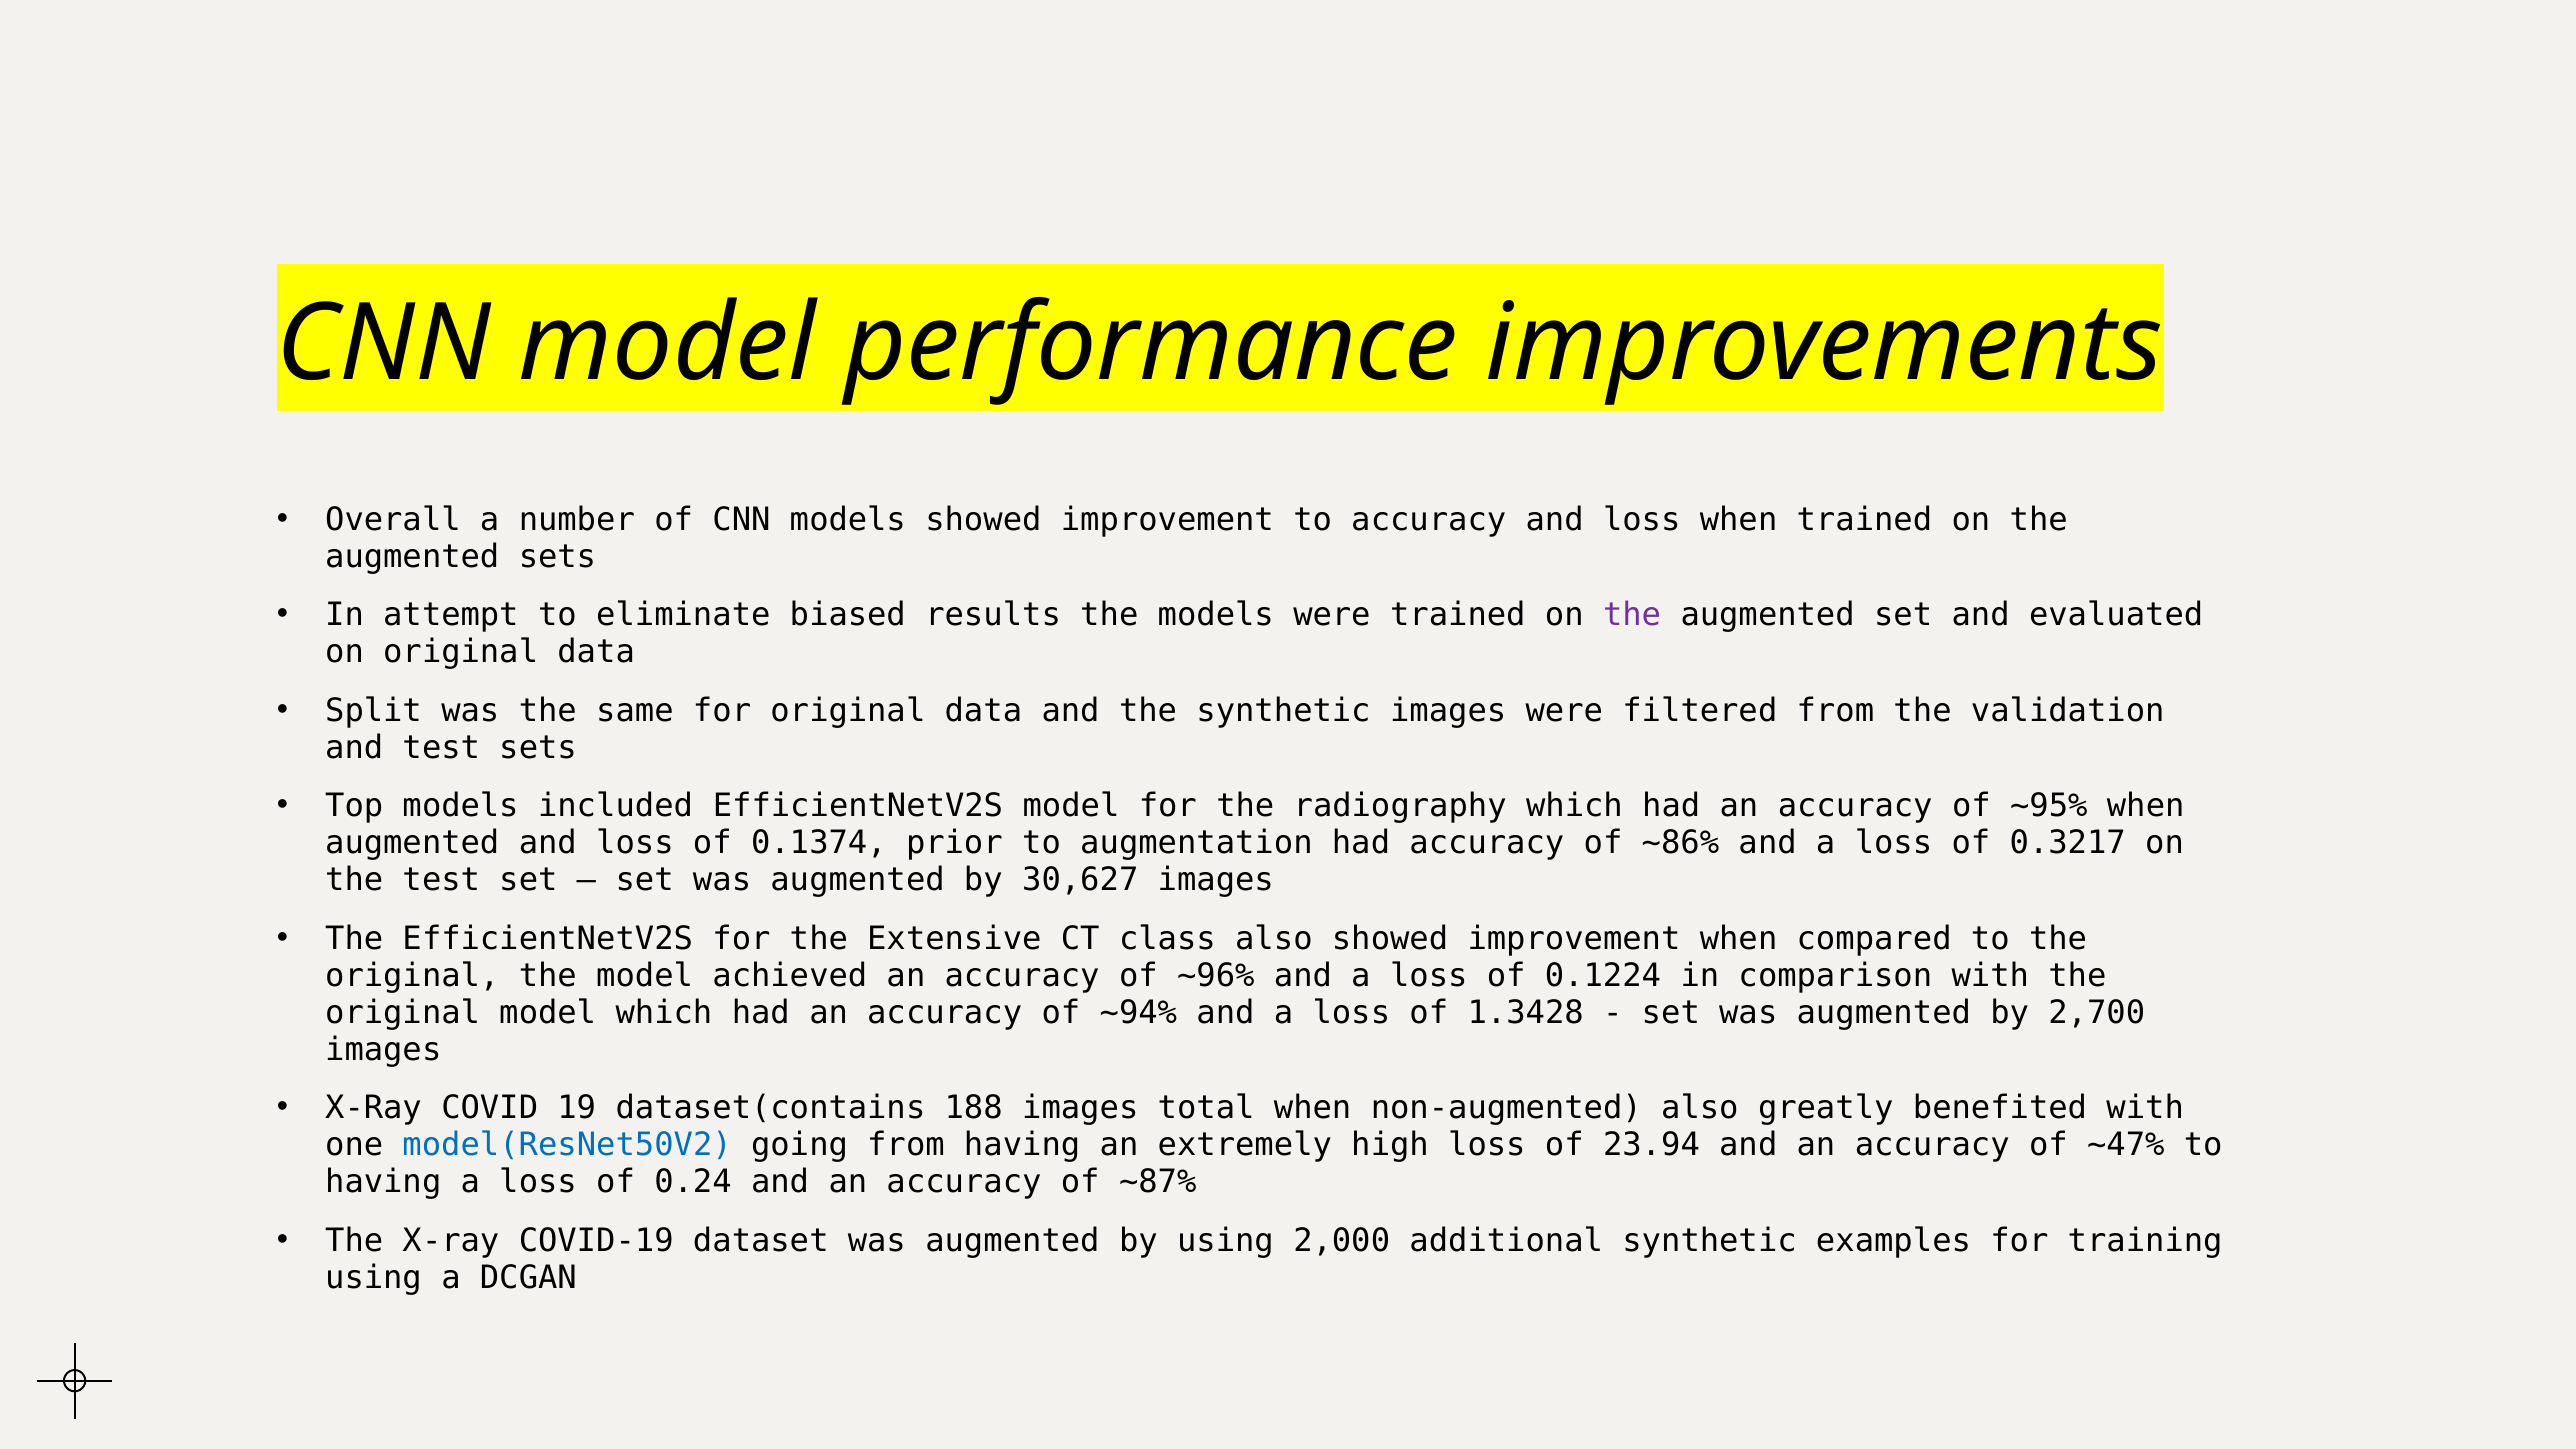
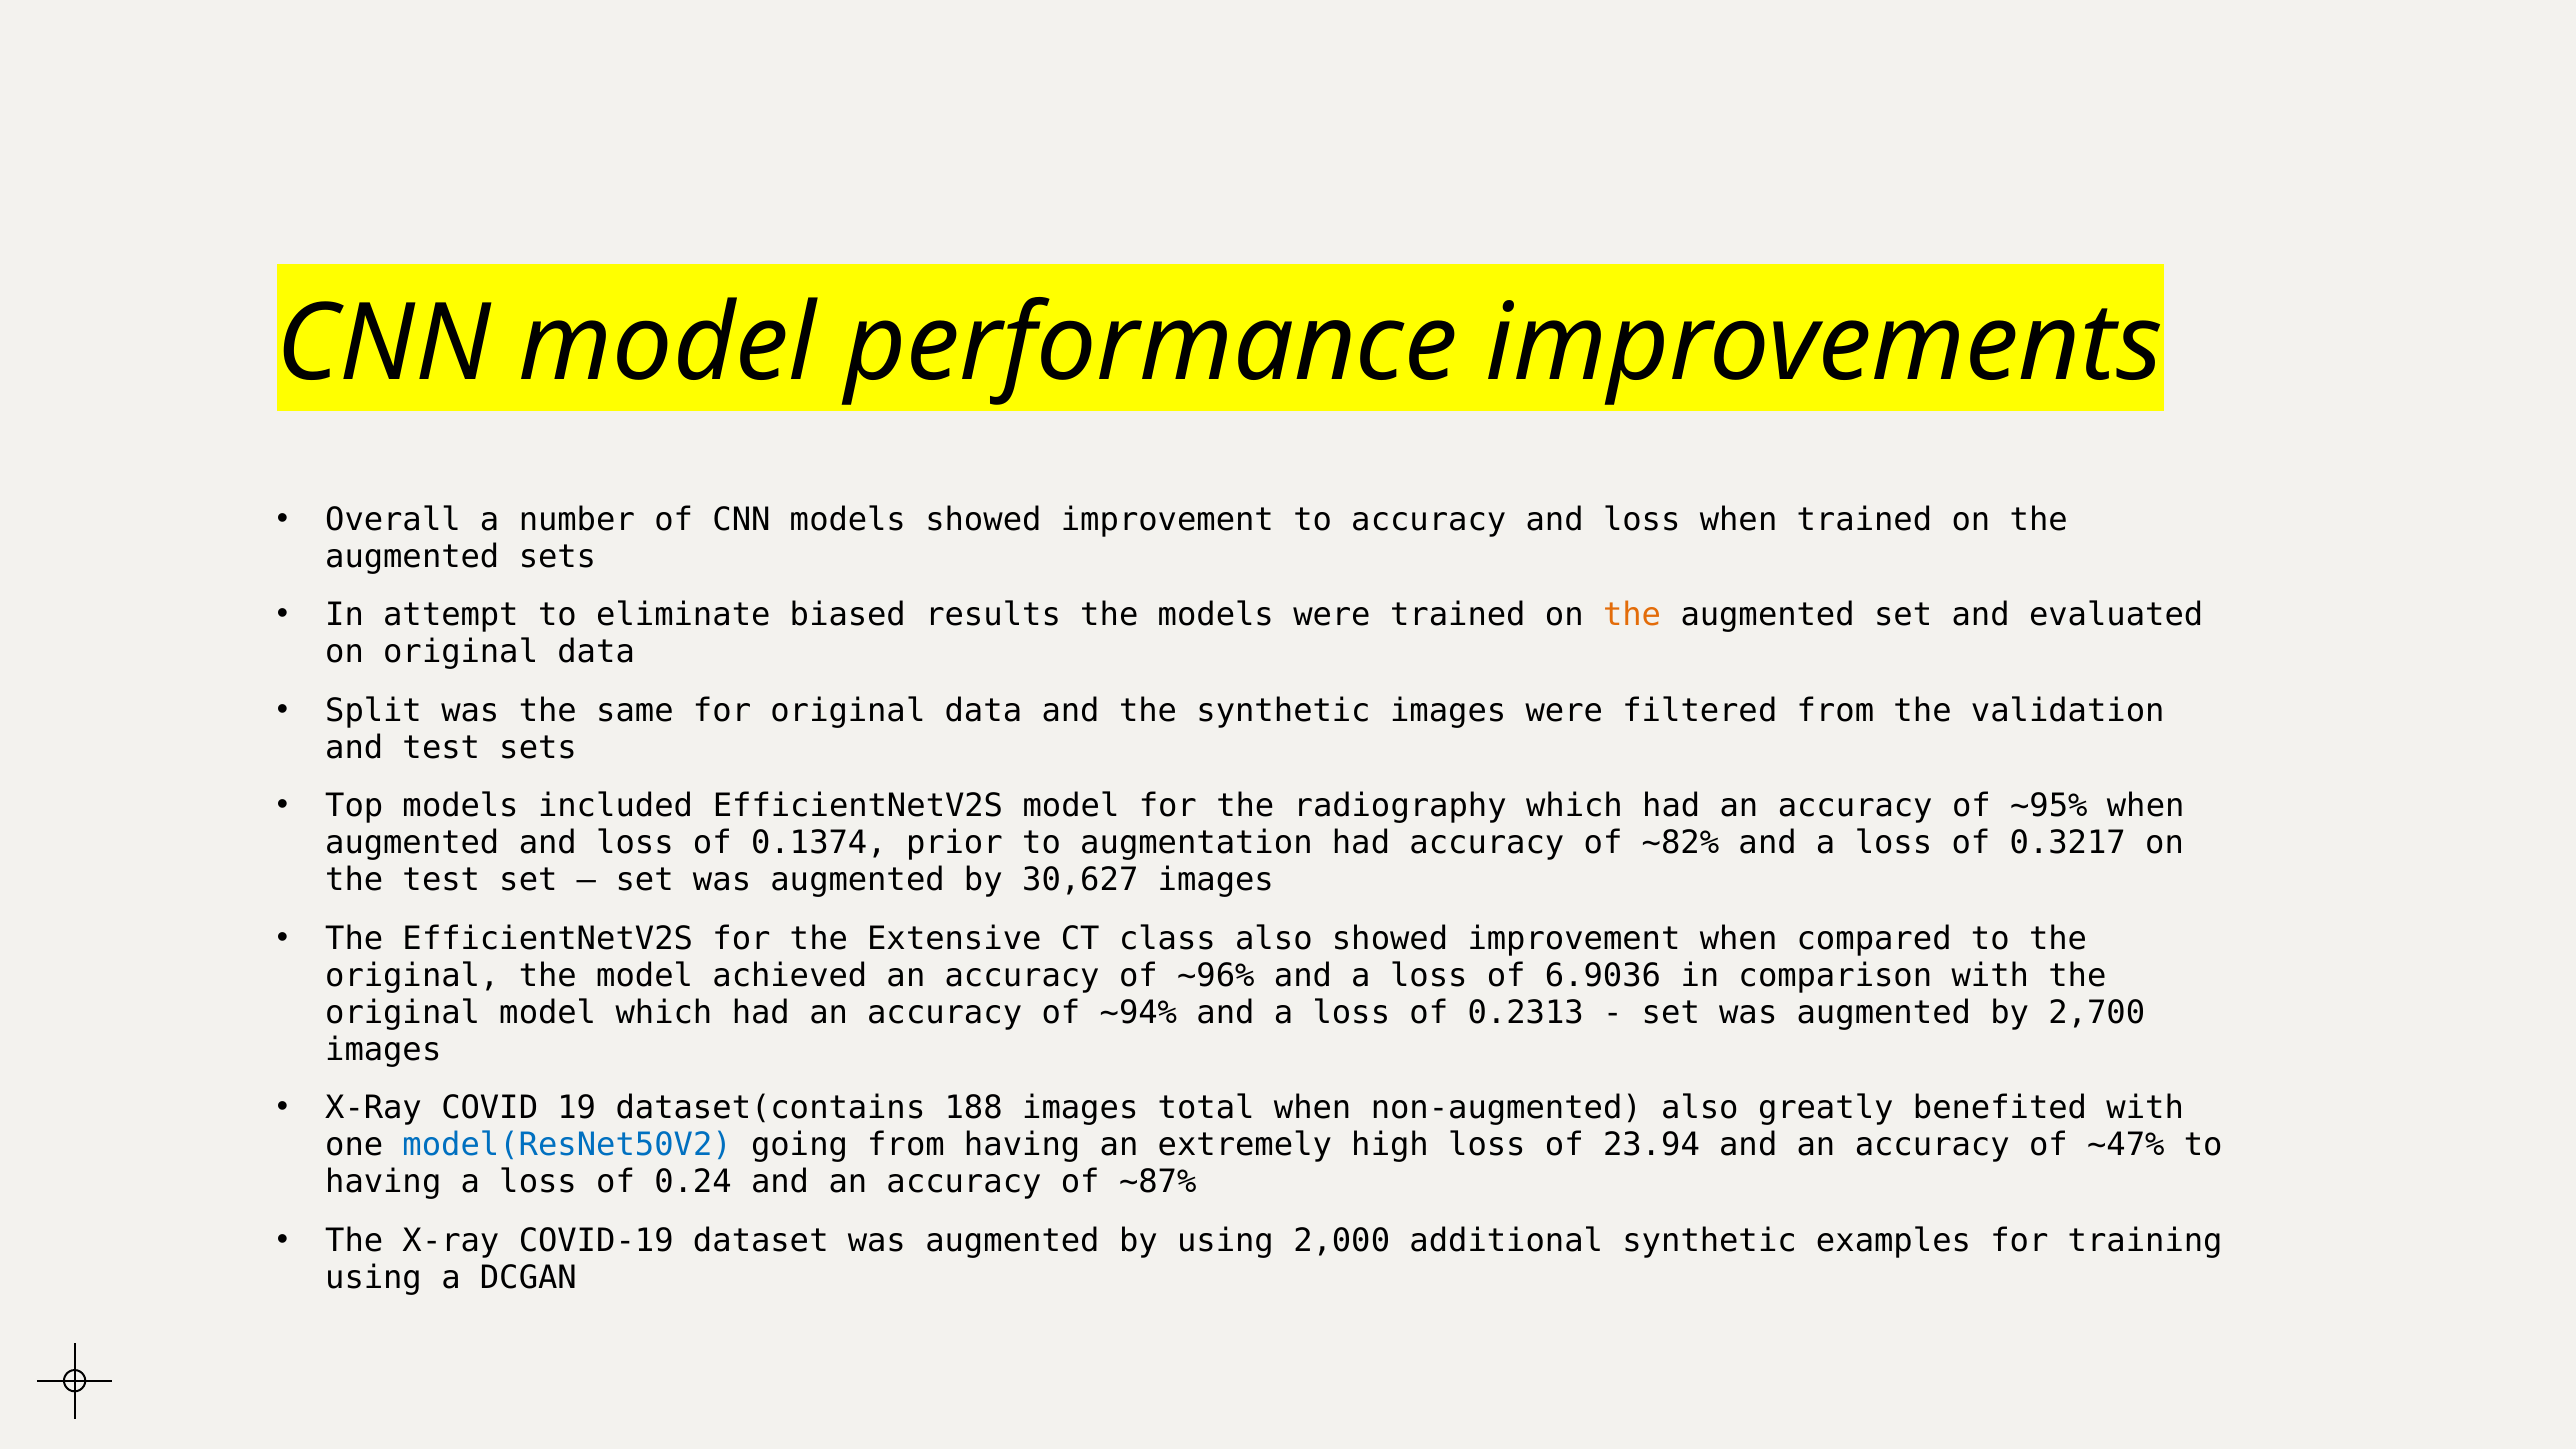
the colour: purple -> orange (1632, 615)
~86%: ~86% -> ~82% (1680, 843)
0.1224: 0.1224 -> 6.9036 (1603, 976)
1.3428: 1.3428 -> 0.2313 (1526, 1013)
